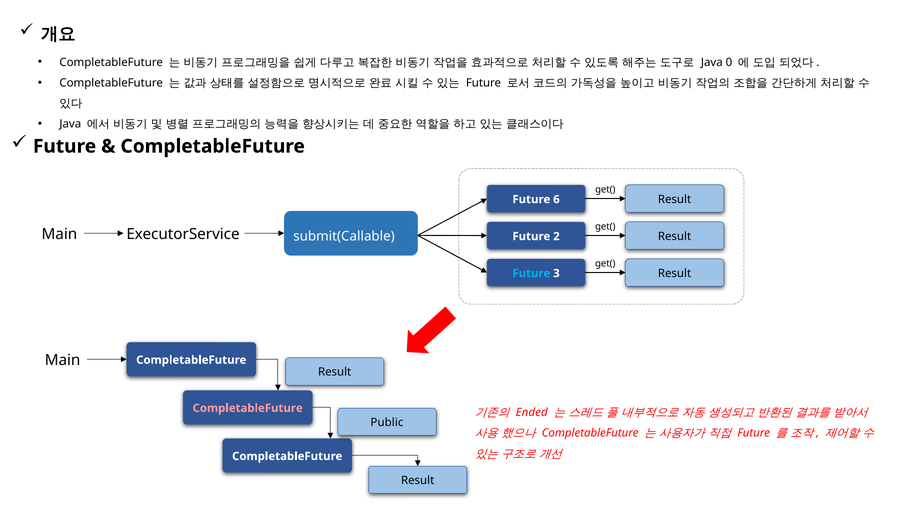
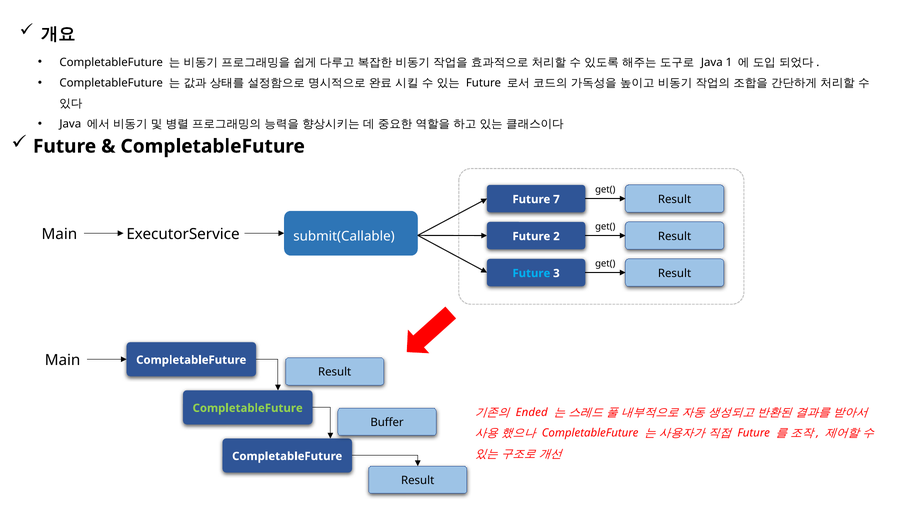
0: 0 -> 1 (729, 62)
6: 6 -> 7 (556, 199)
CompletableFuture colour: pink -> light green (248, 408)
Public: Public -> Buffer (387, 422)
